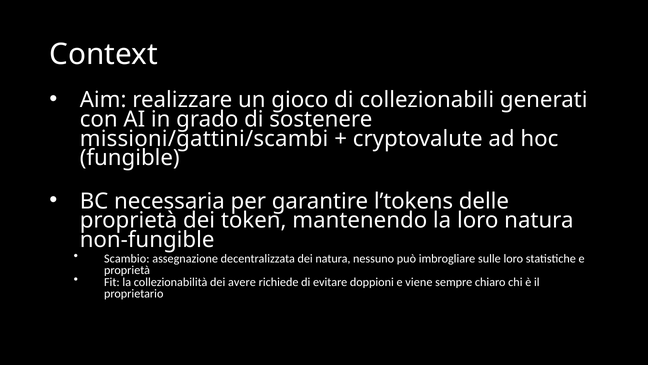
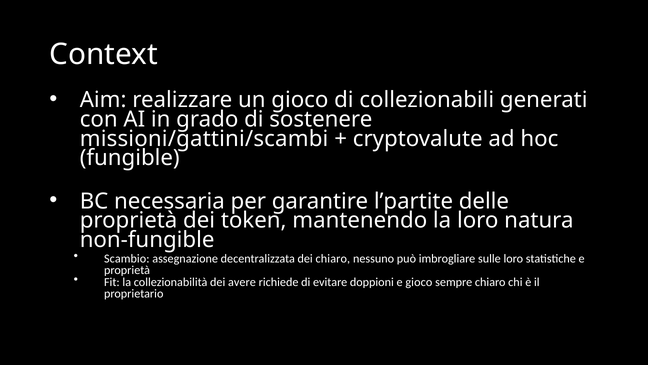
l’tokens: l’tokens -> l’partite (413, 201)
dei natura: natura -> chiaro (333, 258)
e viene: viene -> gioco (419, 282)
